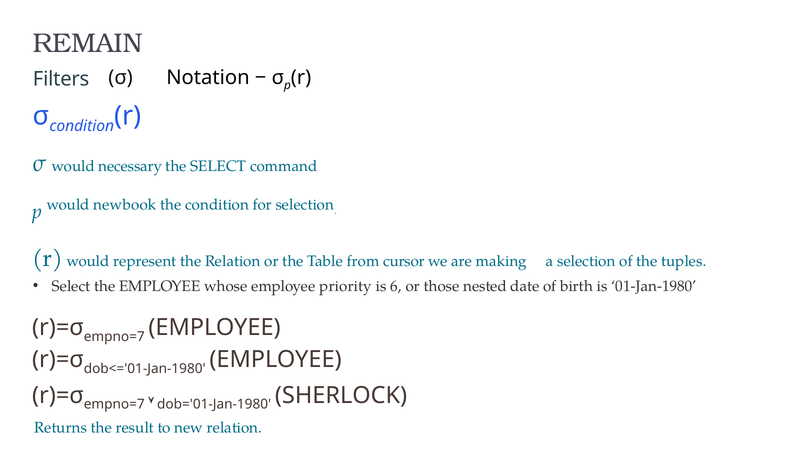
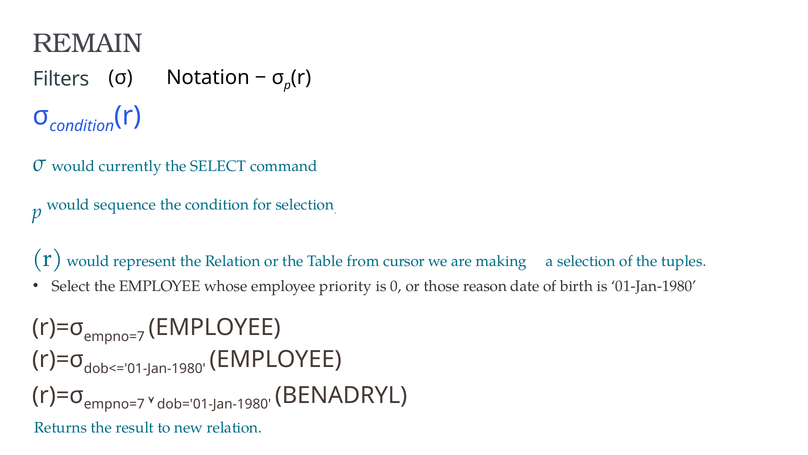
necessary: necessary -> currently (130, 166)
newbook: newbook -> sequence (125, 204)
6: 6 -> 0 (396, 286)
nested: nested -> reason (485, 286)
SHERLOCK: SHERLOCK -> BENADRYL (341, 395)
